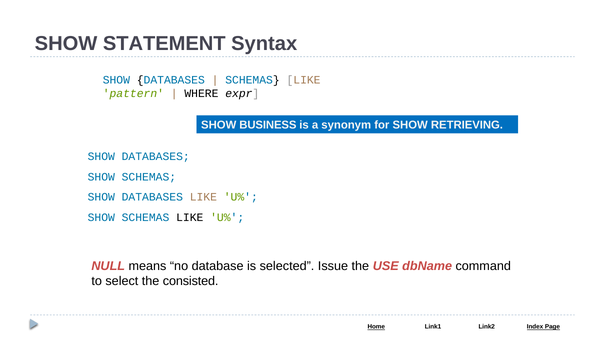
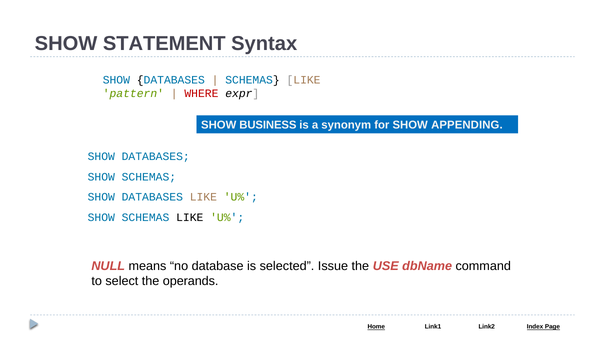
WHERE colour: black -> red (201, 93)
RETRIEVING: RETRIEVING -> APPENDING (467, 125)
consisted: consisted -> operands (191, 281)
